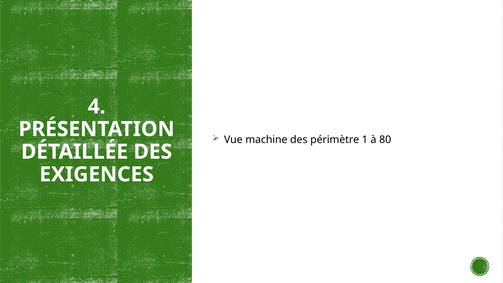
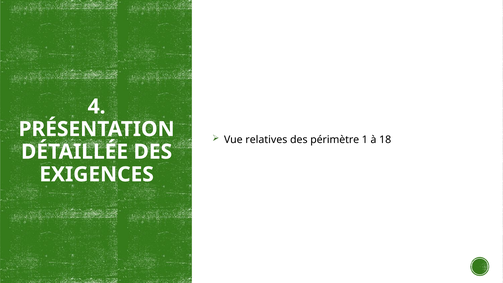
machine: machine -> relatives (266, 140)
80: 80 -> 18 (385, 140)
